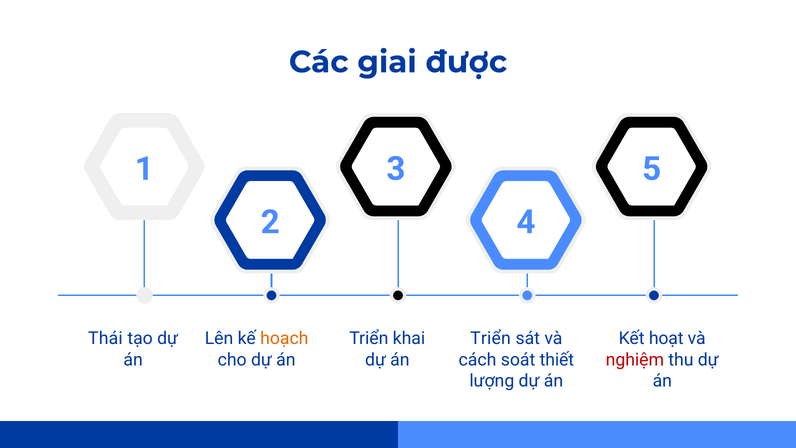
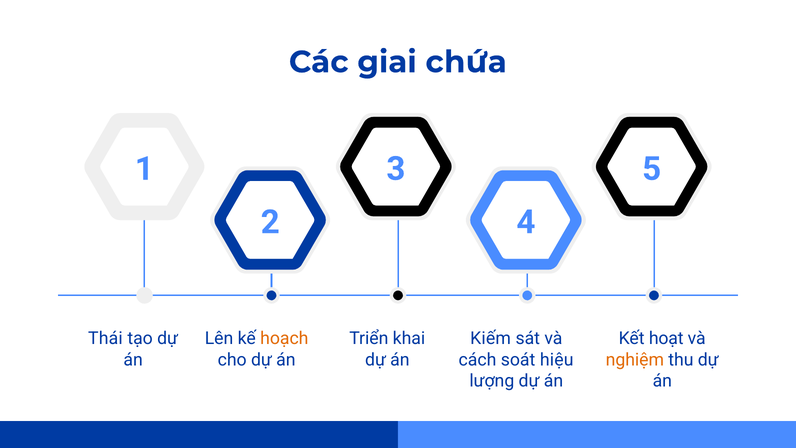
được: được -> chứa (466, 62)
Triển: Triển -> Kiếm (491, 338)
thiết: thiết -> hiệu (557, 360)
nghiệm colour: red -> orange (635, 360)
